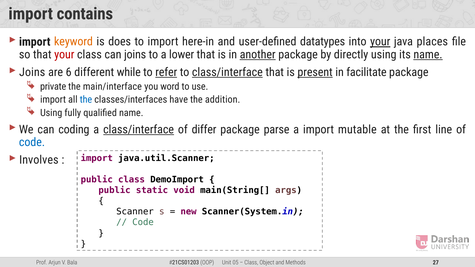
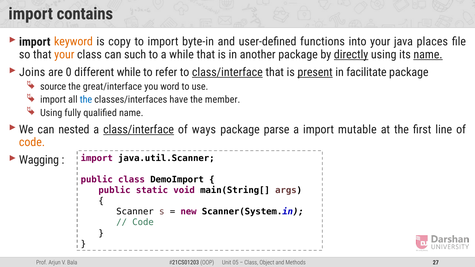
does: does -> copy (120, 42)
here-in: here-in -> byte-in (198, 42)
datatypes: datatypes -> functions (322, 42)
your underline: present -> none (380, 42)
your colour: red -> orange (64, 55)
can joins: joins -> such (135, 55)
a lower: lower -> while (182, 55)
another underline: present -> none (258, 55)
directly underline: none -> present (351, 55)
6: 6 -> 0 (69, 72)
refer underline: present -> none (166, 72)
private: private -> source (53, 87)
main/interface: main/interface -> great/interface (112, 87)
addition: addition -> member (223, 100)
coding: coding -> nested (74, 130)
differ: differ -> ways (204, 130)
code colour: blue -> orange (32, 142)
Involves: Involves -> Wagging (39, 160)
